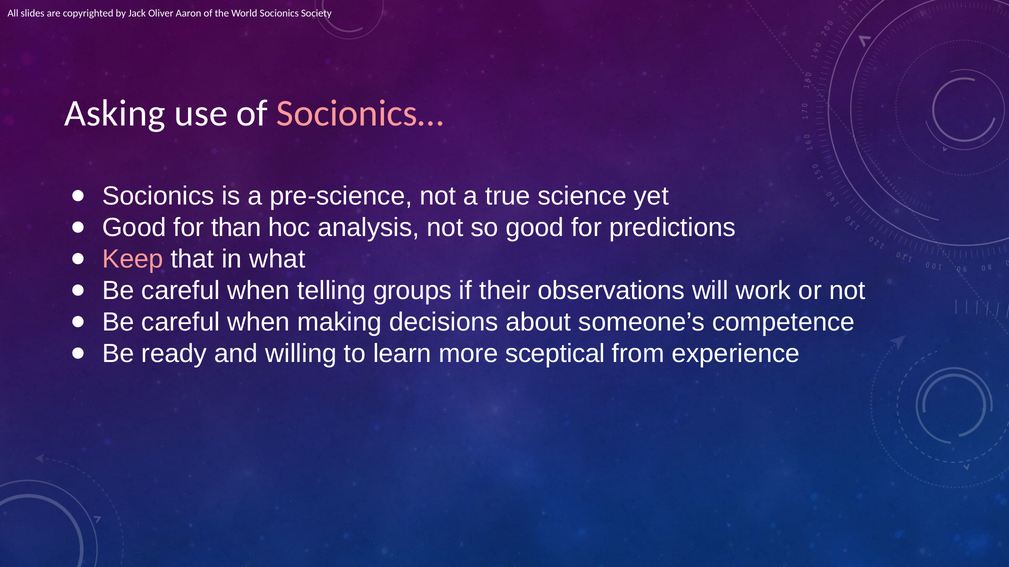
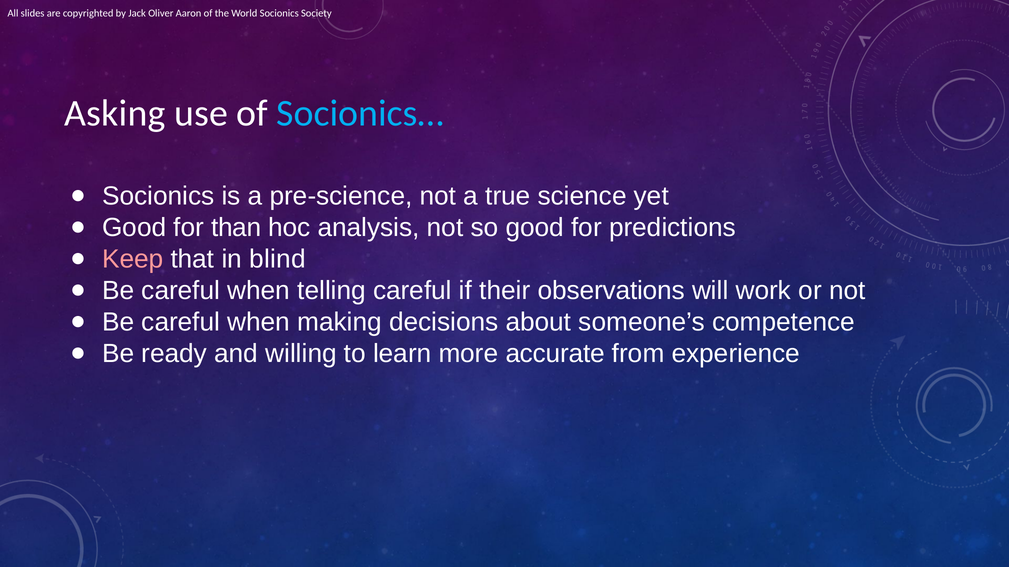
Socionics… colour: pink -> light blue (360, 113)
what: what -> blind (277, 259)
telling groups: groups -> careful (412, 291)
sceptical: sceptical -> accurate (555, 354)
